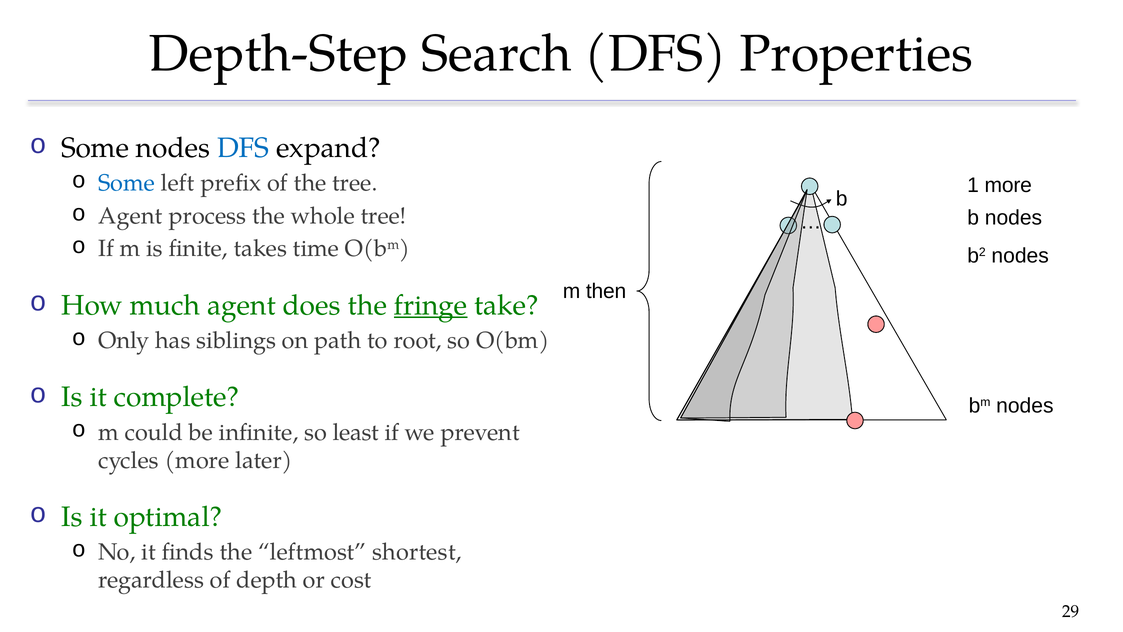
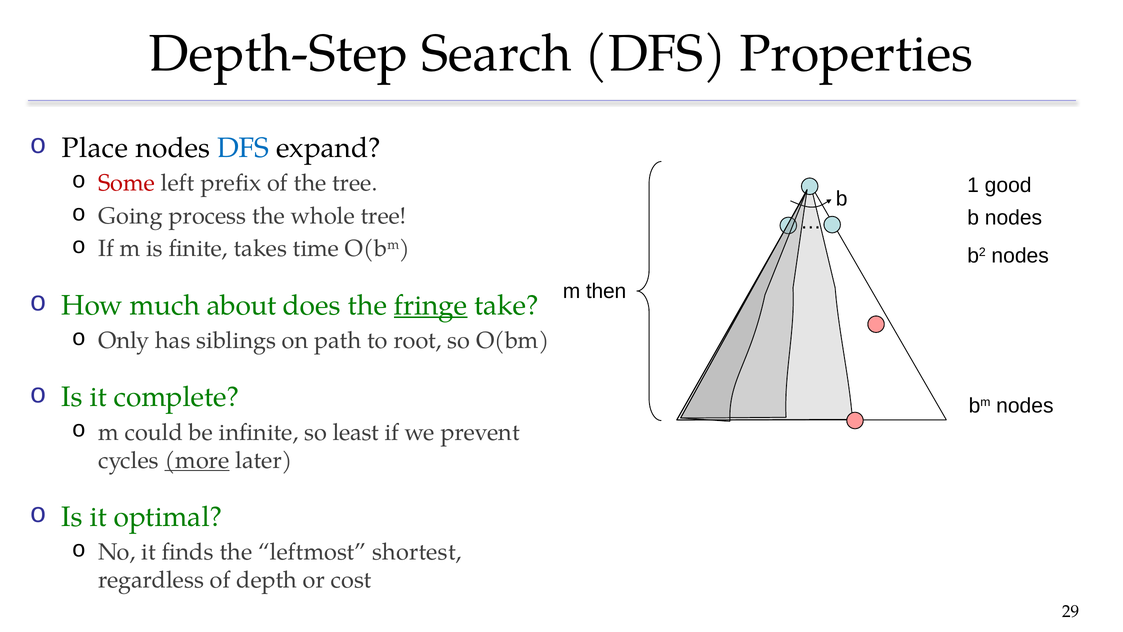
Some: Some -> Place (95, 148)
Some colour: blue -> red (127, 183)
1 more: more -> good (1008, 185)
Agent: Agent -> Going (130, 216)
much agent: agent -> about (242, 305)
more underline: none -> present (197, 460)
